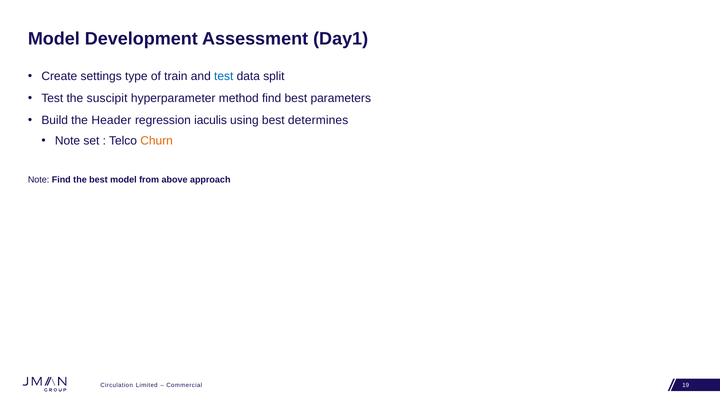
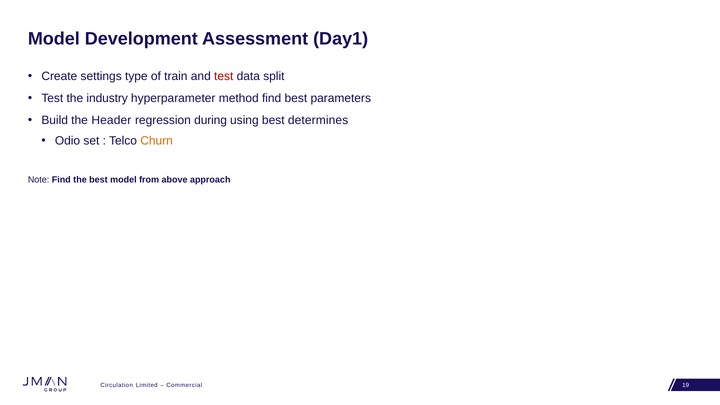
test colour: blue -> red (224, 76)
suscipit: suscipit -> industry (107, 98)
iaculis: iaculis -> during (211, 120)
Note: Note -> Odio (67, 141)
